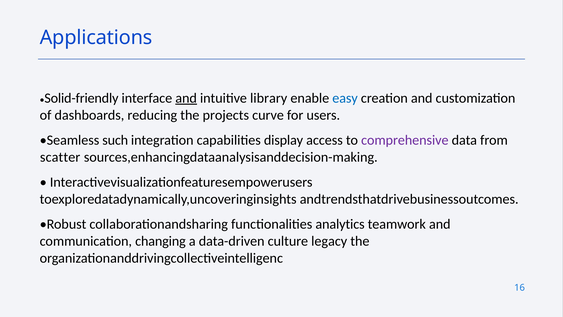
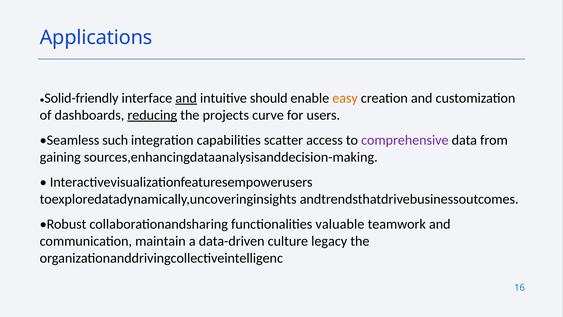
library: library -> should (269, 98)
easy colour: blue -> orange (345, 98)
reducing underline: none -> present (152, 115)
display: display -> scatter (284, 140)
scatter: scatter -> gaining (60, 157)
analytics: analytics -> valuable (340, 224)
changing: changing -> maintain (160, 241)
